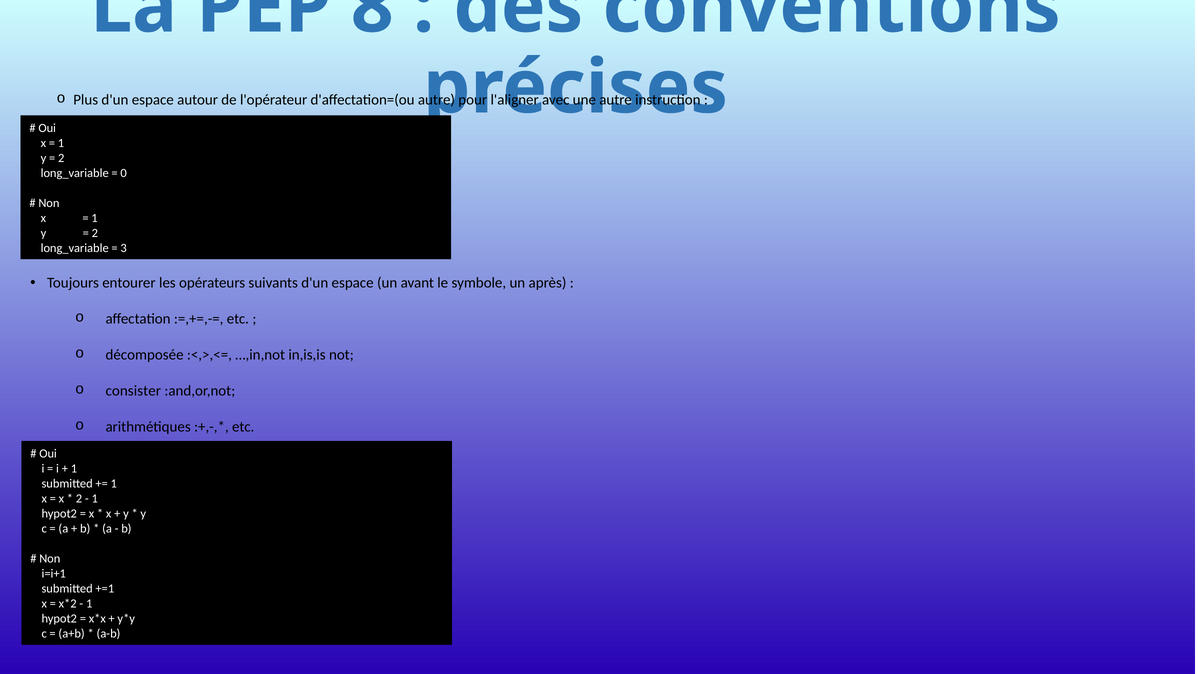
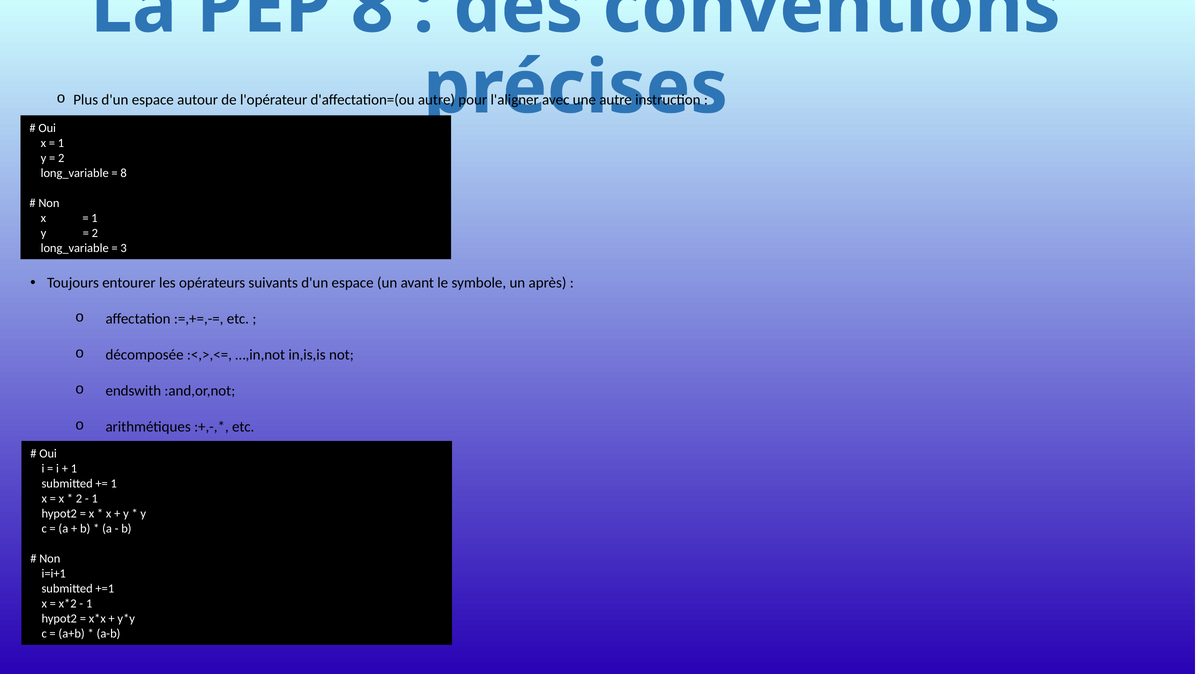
0: 0 -> 8 (124, 173)
consister: consister -> endswith (133, 391)
